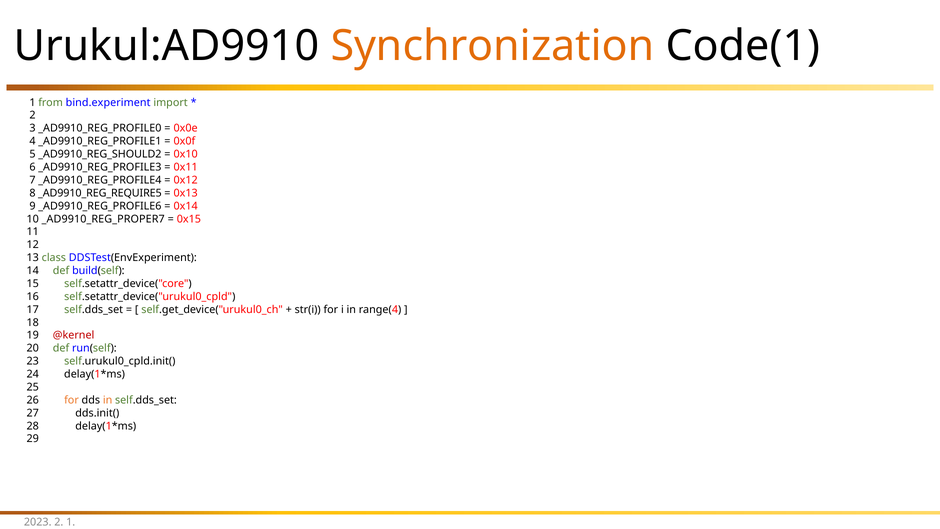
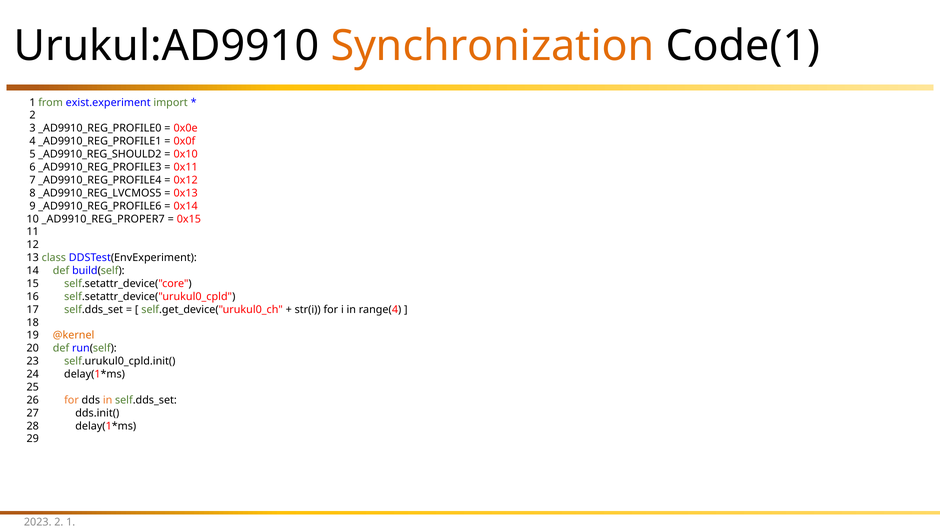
bind.experiment: bind.experiment -> exist.experiment (108, 102)
_AD9910_REG_REQUIRE5: _AD9910_REG_REQUIRE5 -> _AD9910_REG_LVCMOS5 (100, 193)
@kernel colour: red -> orange (74, 335)
